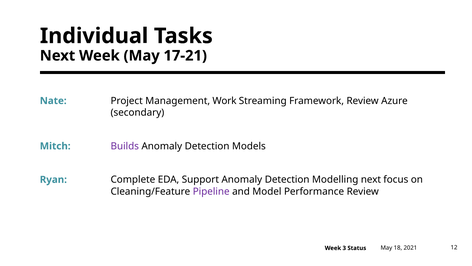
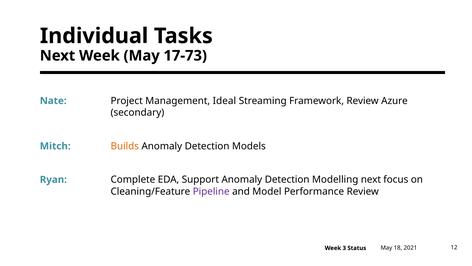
17-21: 17-21 -> 17-73 (185, 56)
Work: Work -> Ideal (224, 101)
Builds colour: purple -> orange (125, 146)
